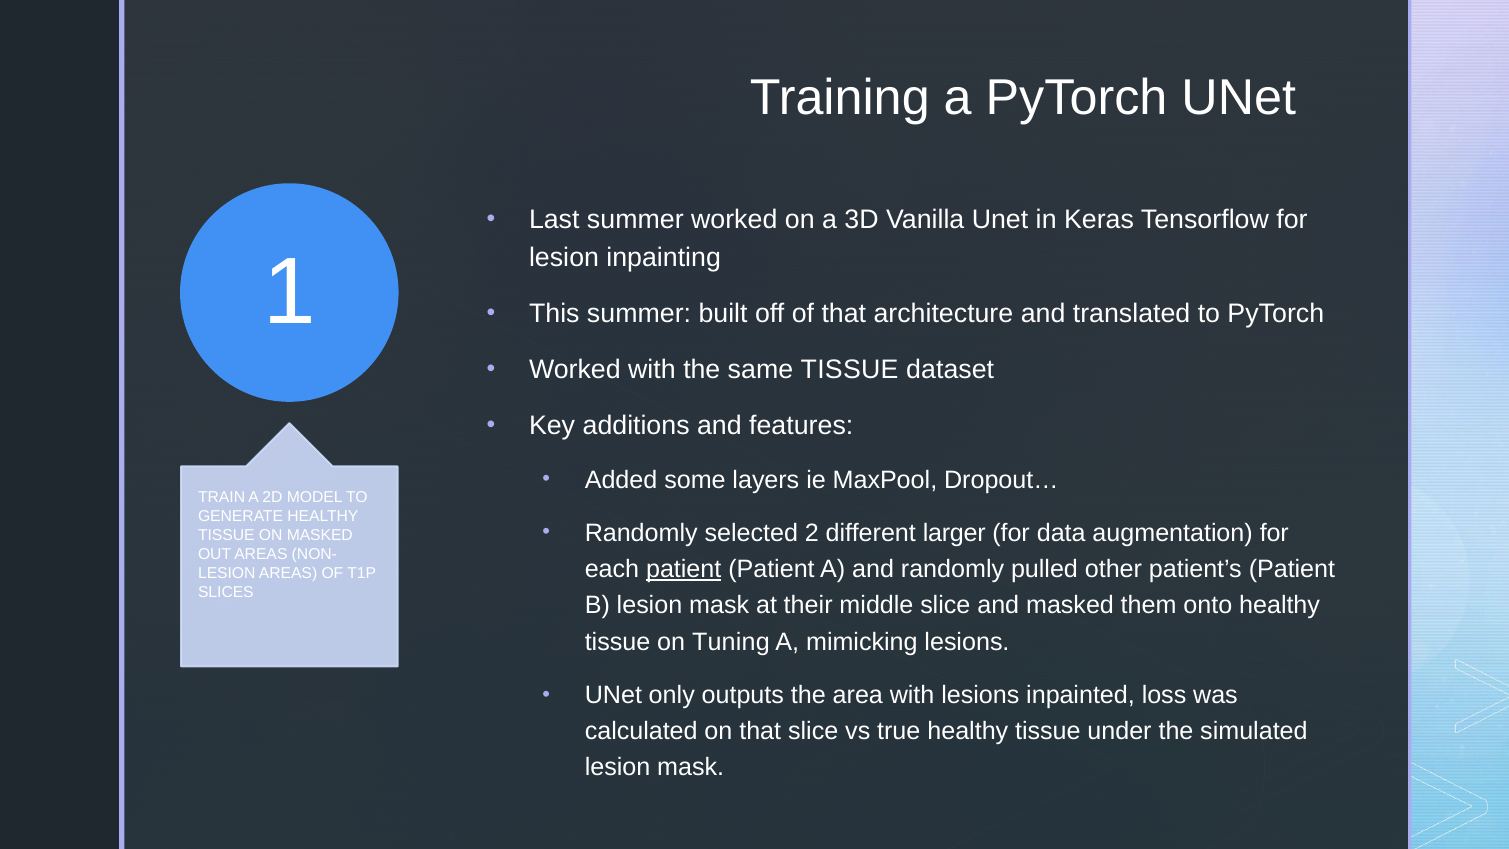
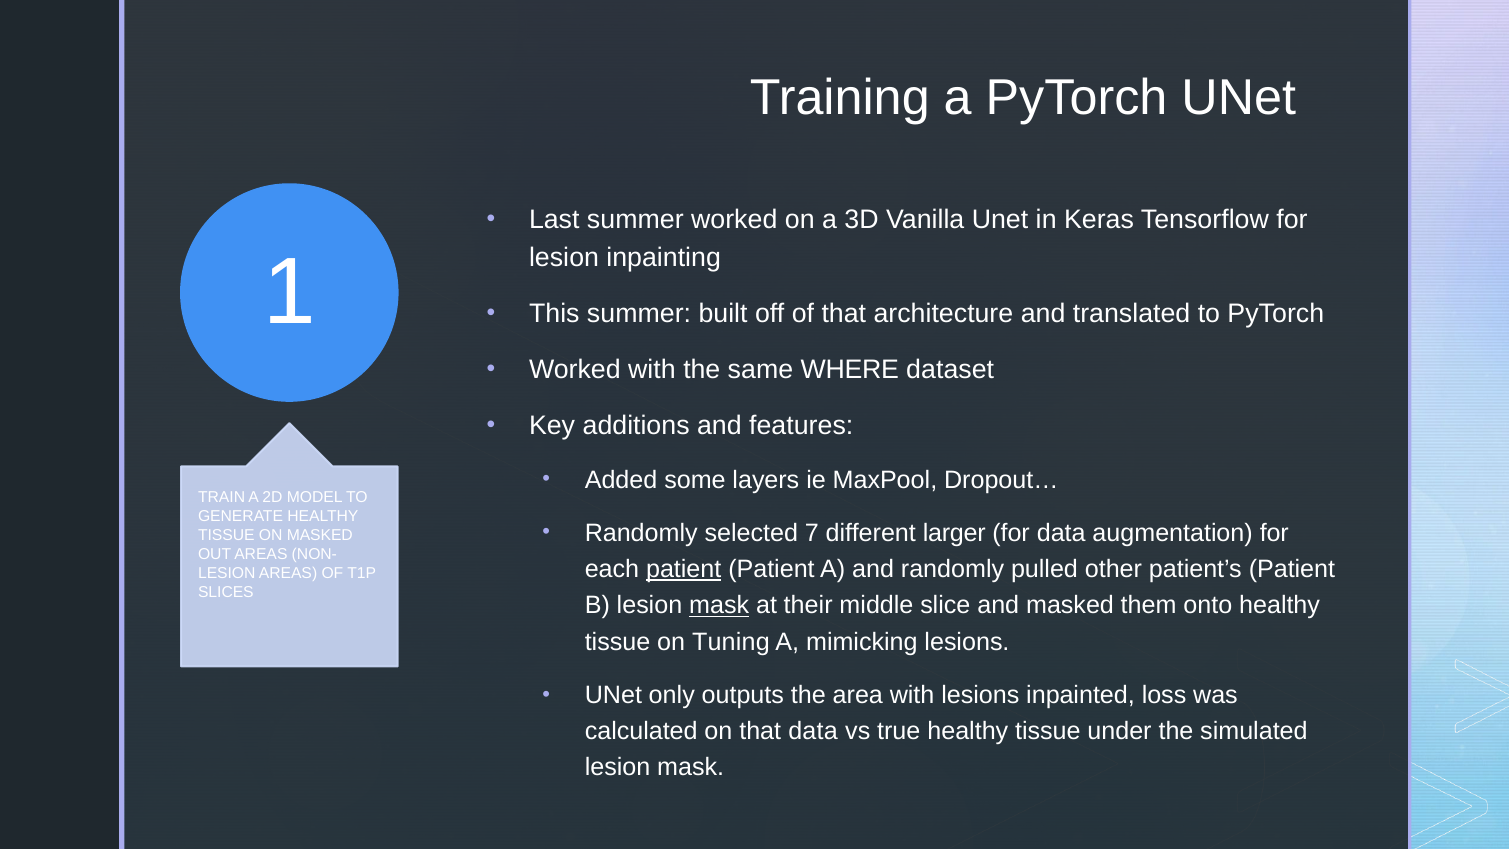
same TISSUE: TISSUE -> WHERE (850, 370)
2: 2 -> 7 (812, 533)
mask underline: none -> present (719, 605)
that slice: slice -> data (813, 731)
